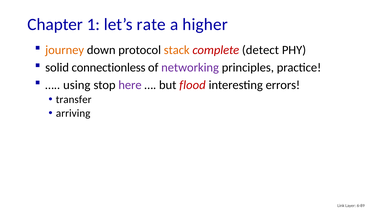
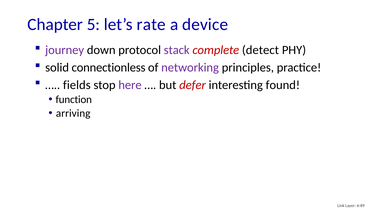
1: 1 -> 5 (93, 24)
higher: higher -> device (205, 24)
journey colour: orange -> purple (65, 50)
stack colour: orange -> purple (177, 50)
using: using -> fields (77, 85)
flood: flood -> defer (193, 85)
errors: errors -> found (283, 85)
transfer: transfer -> function (74, 100)
